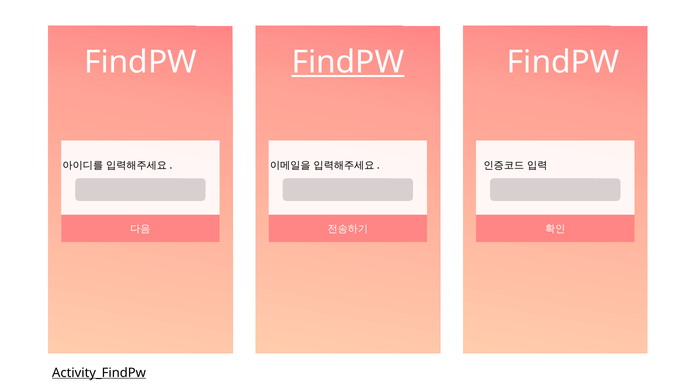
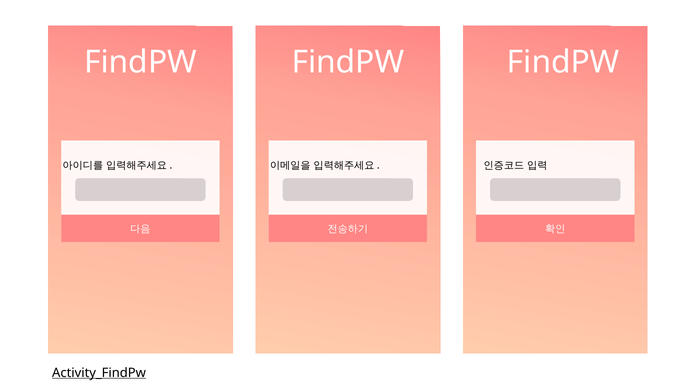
FindPW underline: present -> none (348, 62)
